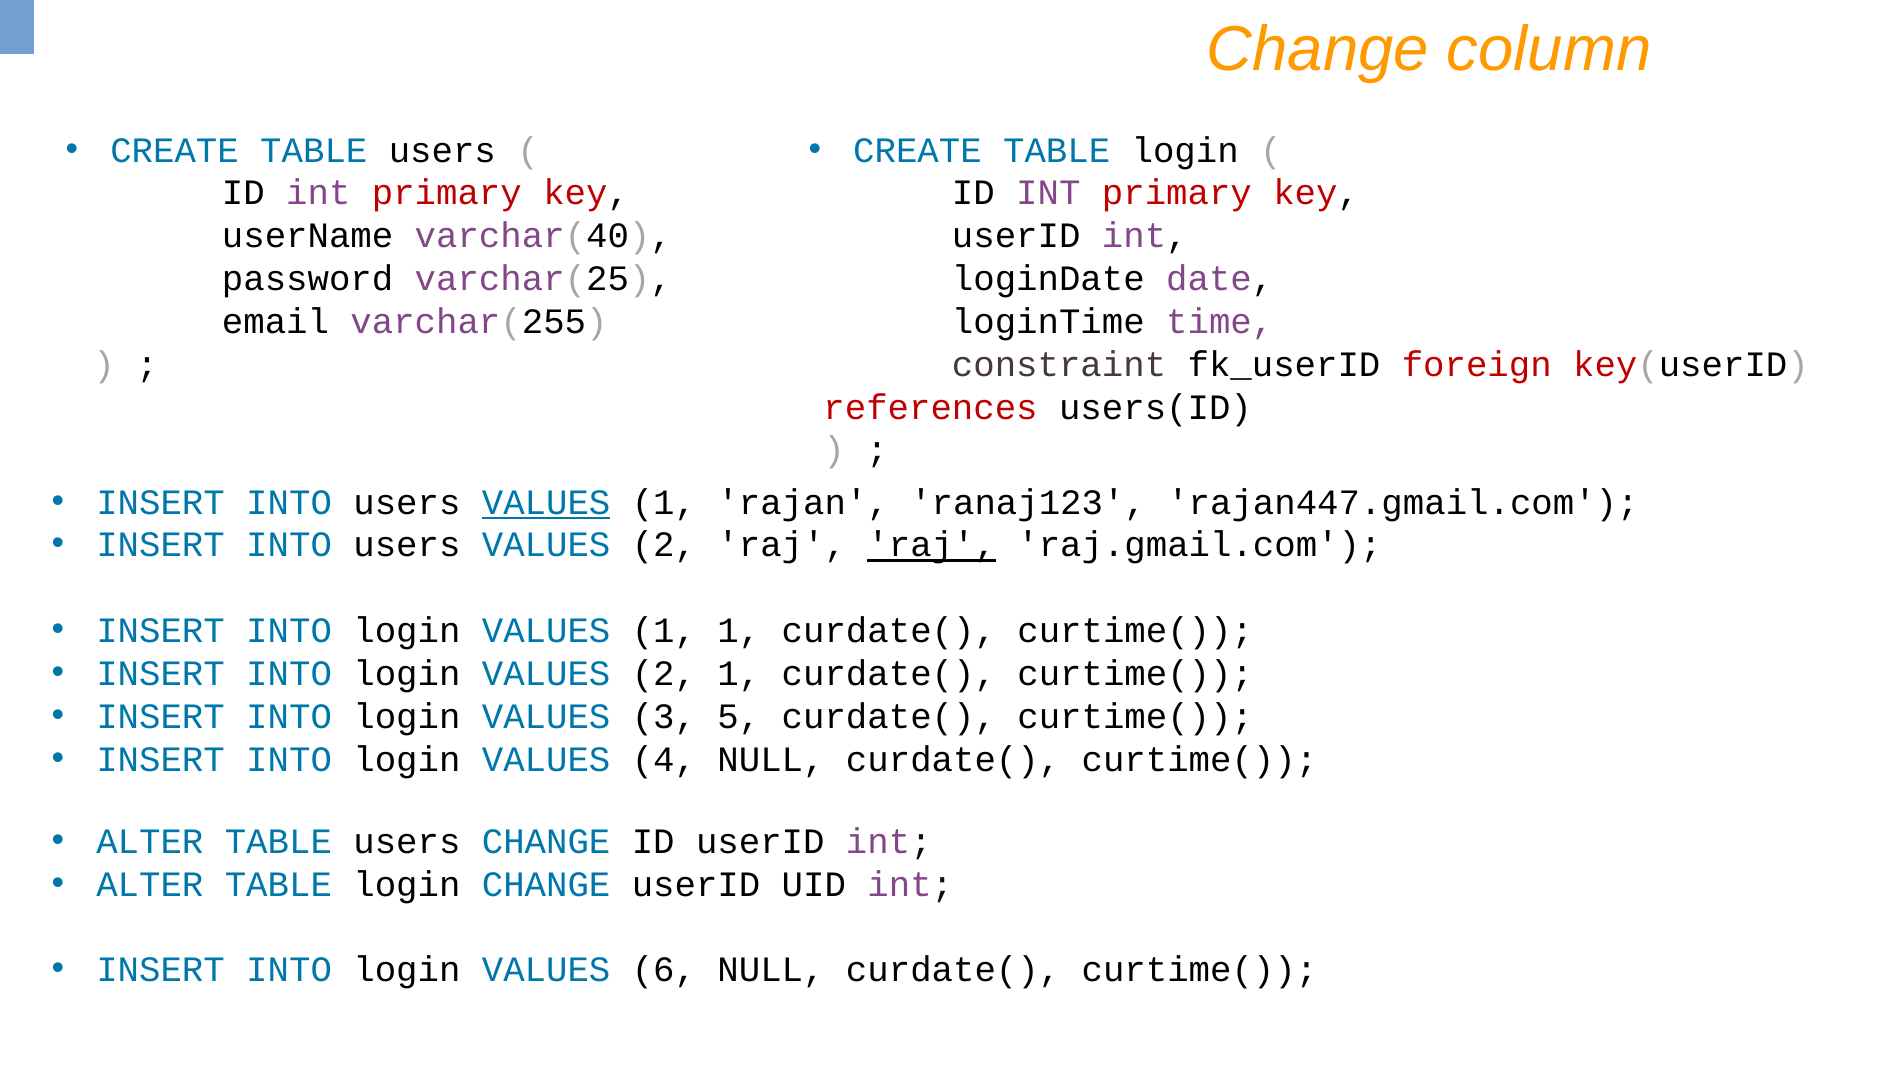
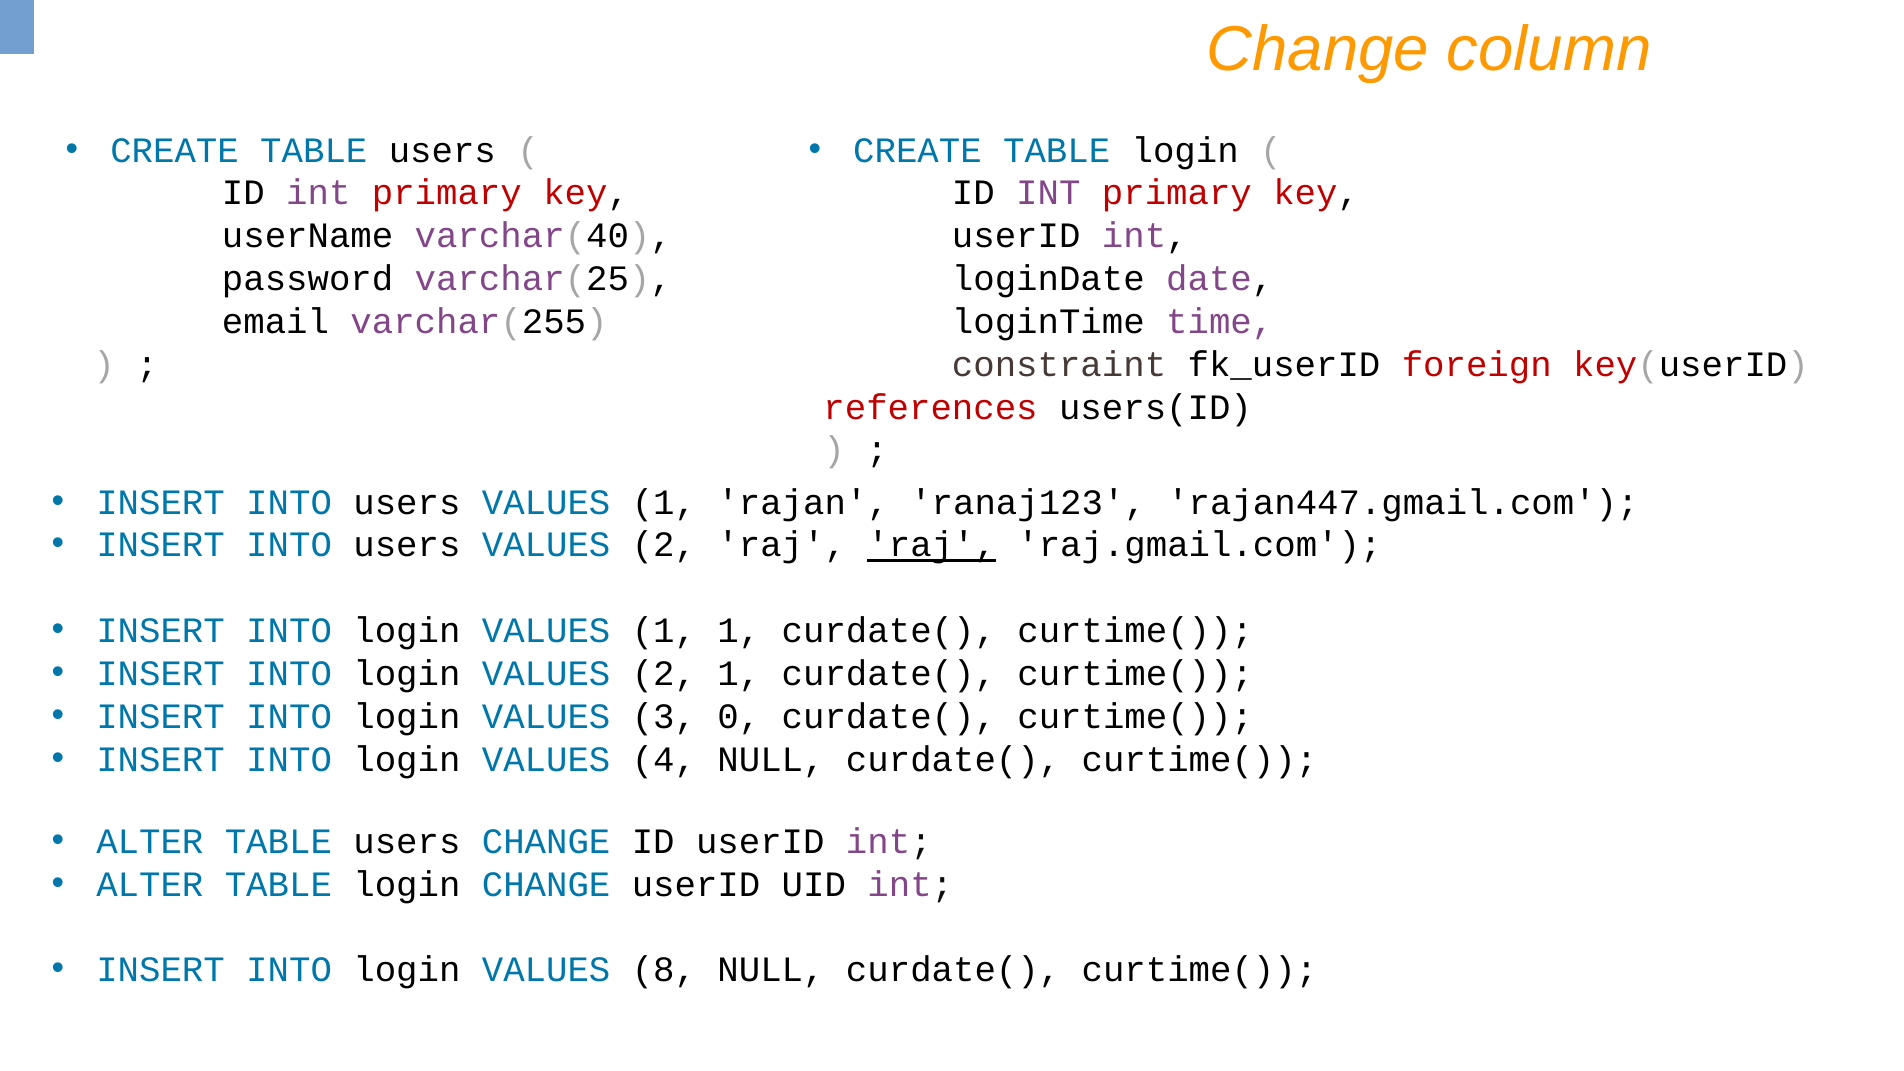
VALUES underline: present -> none (546, 502)
5: 5 -> 0 (739, 716)
6: 6 -> 8 (664, 970)
